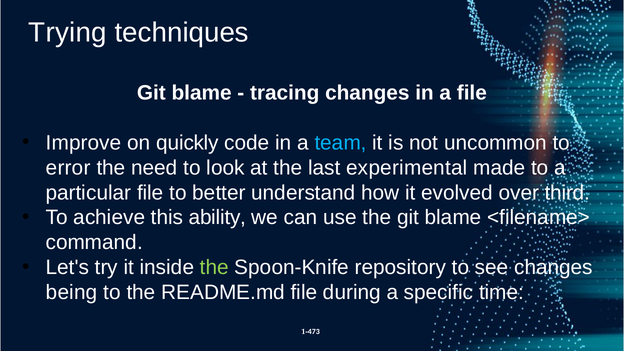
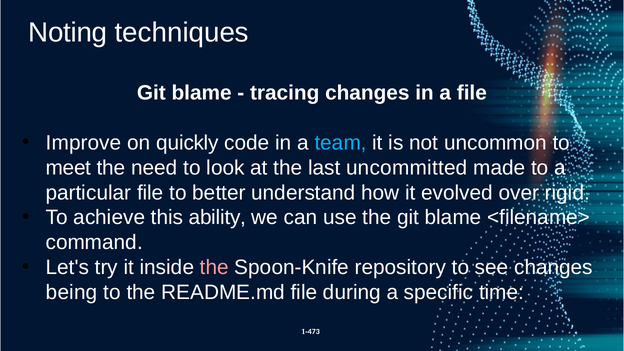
Trying: Trying -> Noting (68, 33)
error: error -> meet (68, 168)
experimental: experimental -> uncommitted (407, 168)
third: third -> rigid (567, 193)
the colour: light green -> pink (214, 268)
